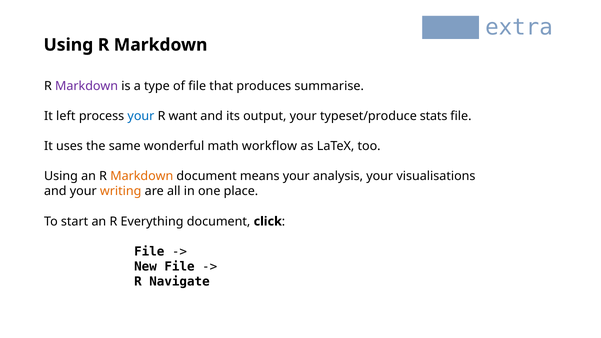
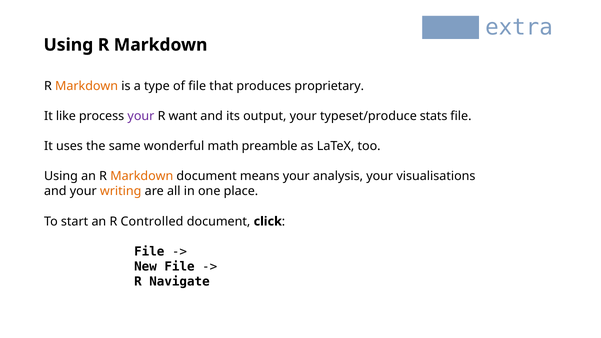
Markdown colour: purple -> orange (87, 86)
summarise: summarise -> proprietary (329, 86)
left: left -> like (66, 116)
your colour: blue -> purple (141, 116)
workflow: workflow -> preamble (270, 146)
Everything: Everything -> Controlled (152, 221)
